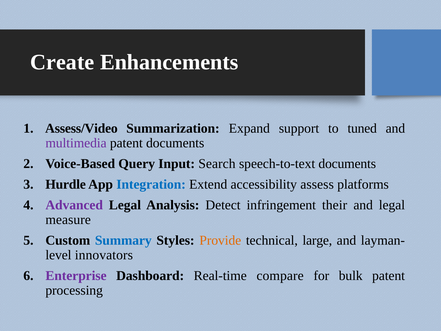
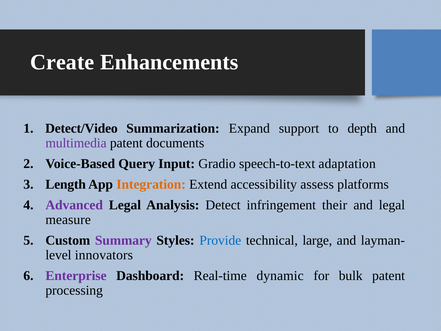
Assess/Video: Assess/Video -> Detect/Video (81, 128)
tuned: tuned -> depth (362, 128)
Search: Search -> Gradio (217, 164)
speech-to-text documents: documents -> adaptation (347, 164)
Hurdle: Hurdle -> Length (66, 184)
Integration colour: blue -> orange (151, 184)
Summary colour: blue -> purple (123, 240)
Provide colour: orange -> blue (220, 240)
compare: compare -> dynamic (280, 275)
